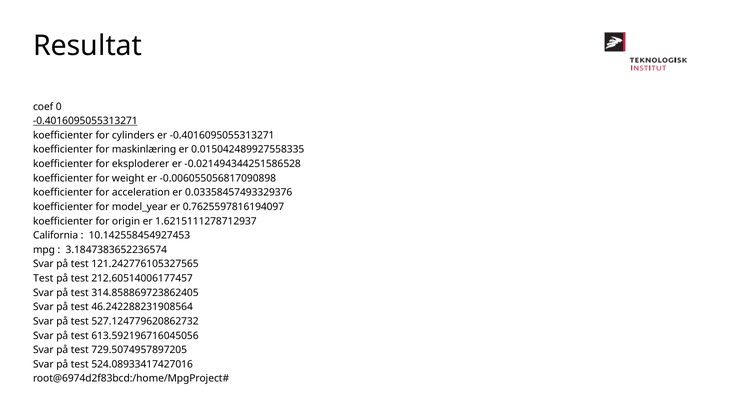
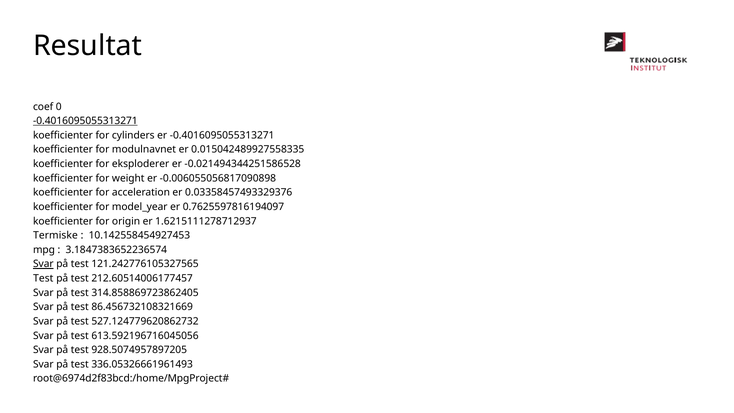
maskinlæring: maskinlæring -> modulnavnet (144, 150)
California: California -> Termiske (55, 235)
Svar underline: none -> present (43, 264)
46.242288231908564: 46.242288231908564 -> 86.456732108321669 (142, 307)
729.5074957897205: 729.5074957897205 -> 928.5074957897205 (139, 350)
524.08933417427016: 524.08933417427016 -> 336.05326661961493 (142, 364)
